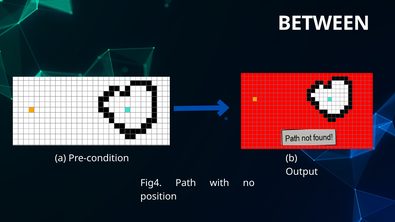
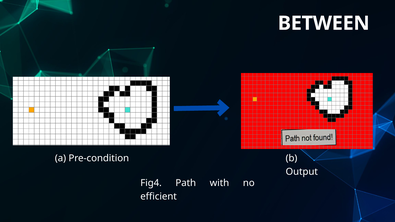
position: position -> efficient (159, 197)
